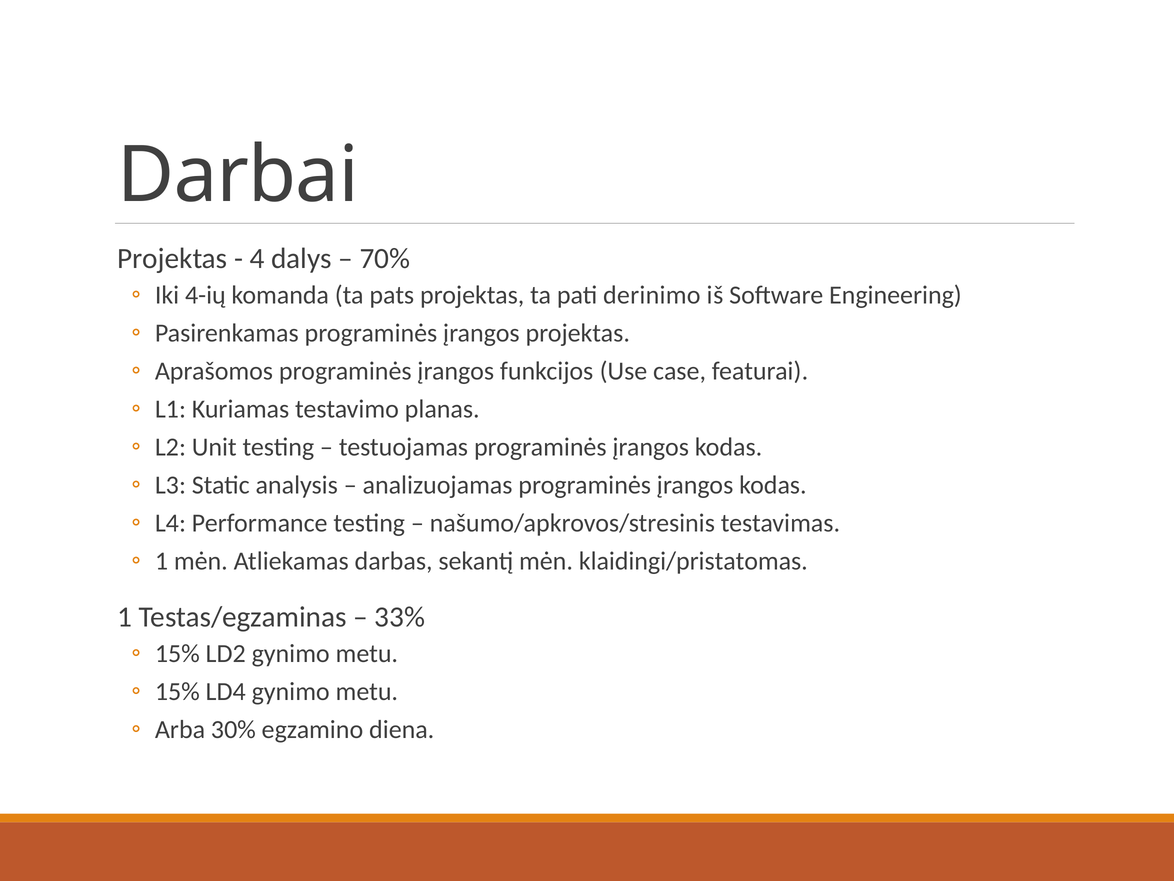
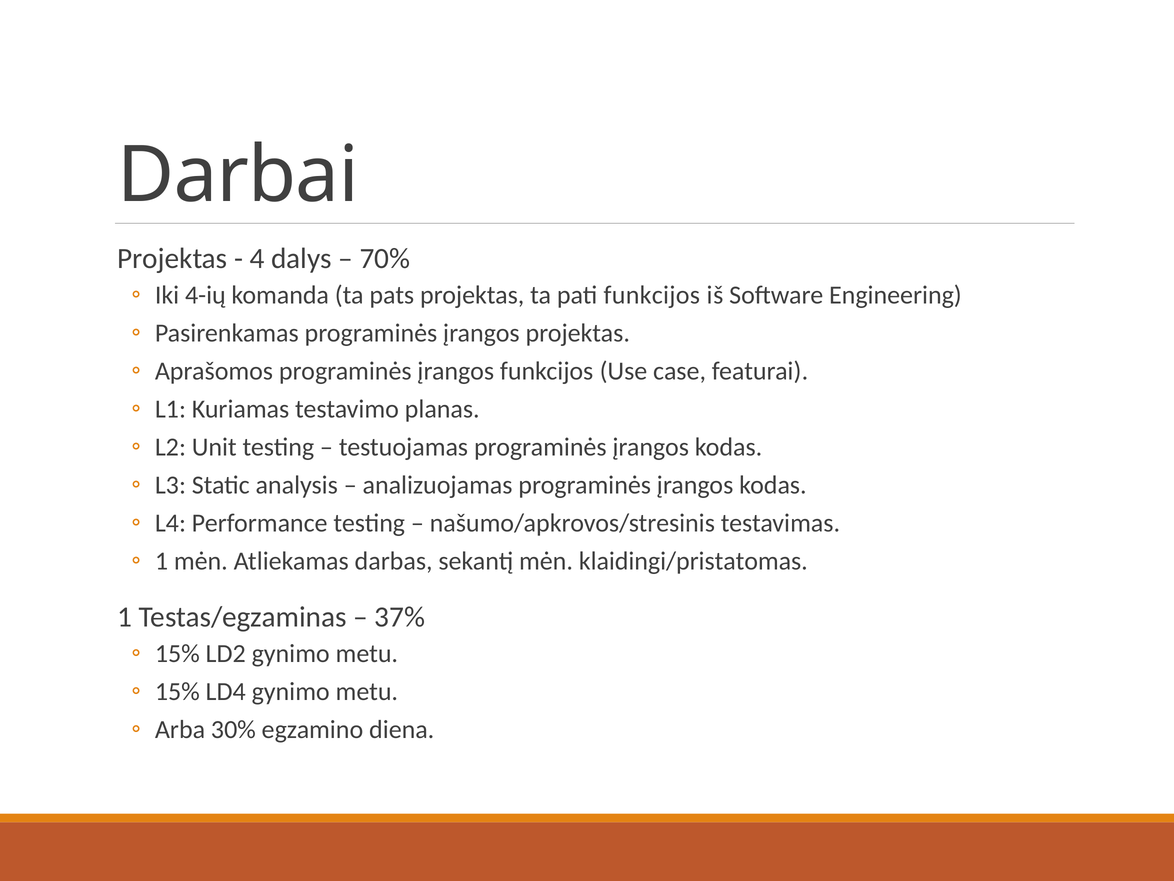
pati derinimo: derinimo -> funkcijos (652, 295)
33%: 33% -> 37% (400, 617)
